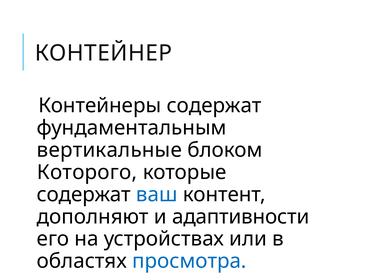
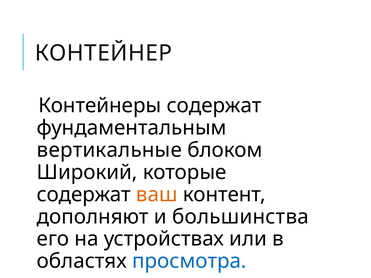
Которого: Которого -> Широкий (87, 172)
ваш colour: blue -> orange (157, 195)
адаптивности: адаптивности -> большинства (240, 217)
